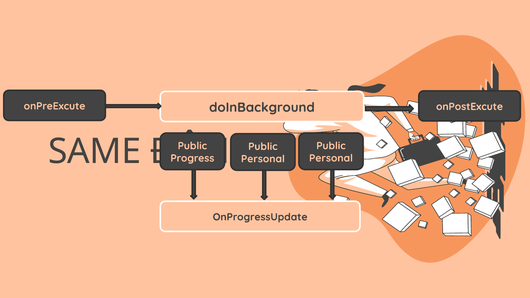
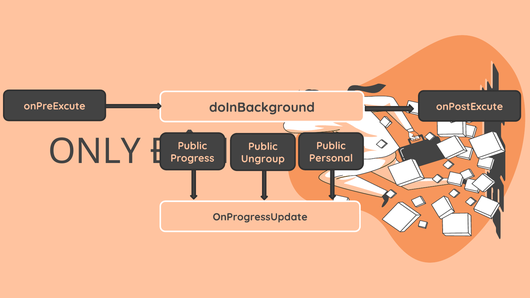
SAME: SAME -> ONLY (94, 151)
Personal: Personal -> Ungroup (263, 159)
